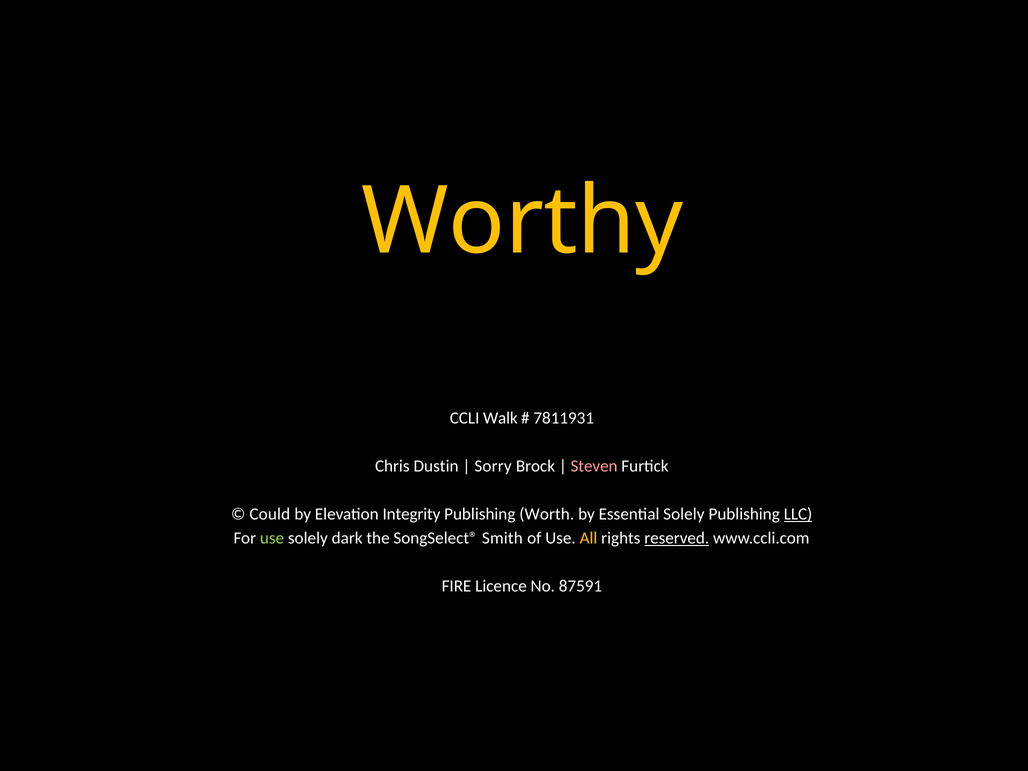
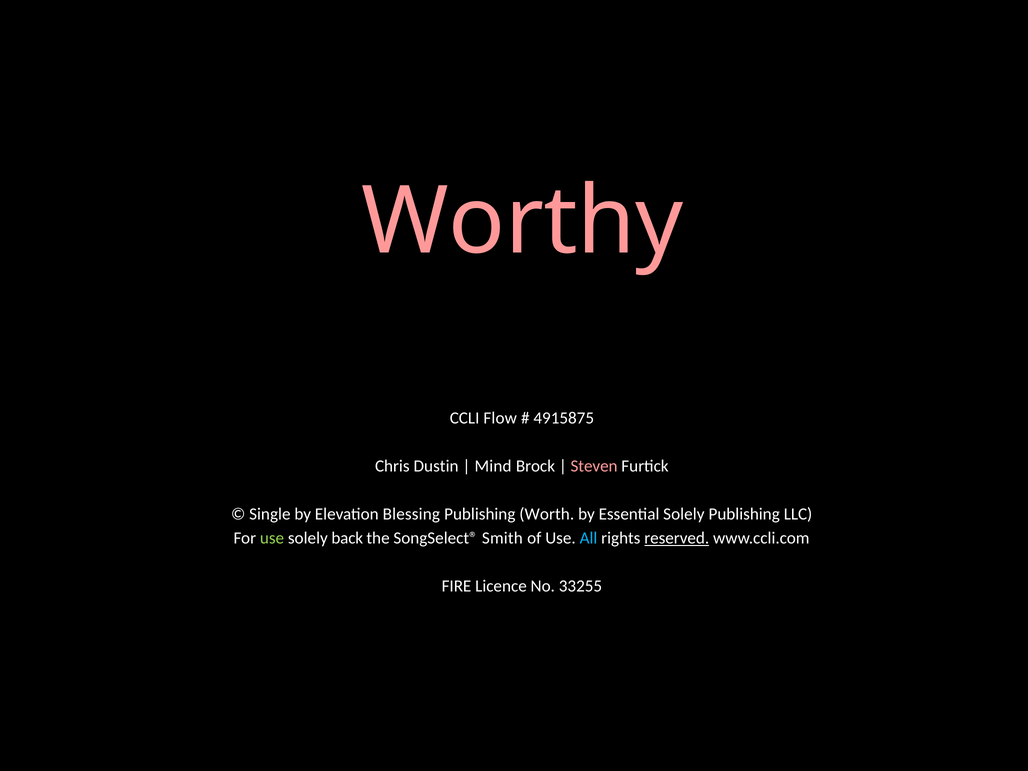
Worthy colour: yellow -> pink (522, 221)
Walk: Walk -> Flow (500, 418)
7811931: 7811931 -> 4915875 (564, 418)
Sorry: Sorry -> Mind (493, 466)
Could: Could -> Single (270, 514)
Integrity: Integrity -> Blessing (411, 514)
LLC underline: present -> none (798, 514)
dark: dark -> back (347, 538)
All colour: yellow -> light blue (589, 538)
87591: 87591 -> 33255 (580, 586)
